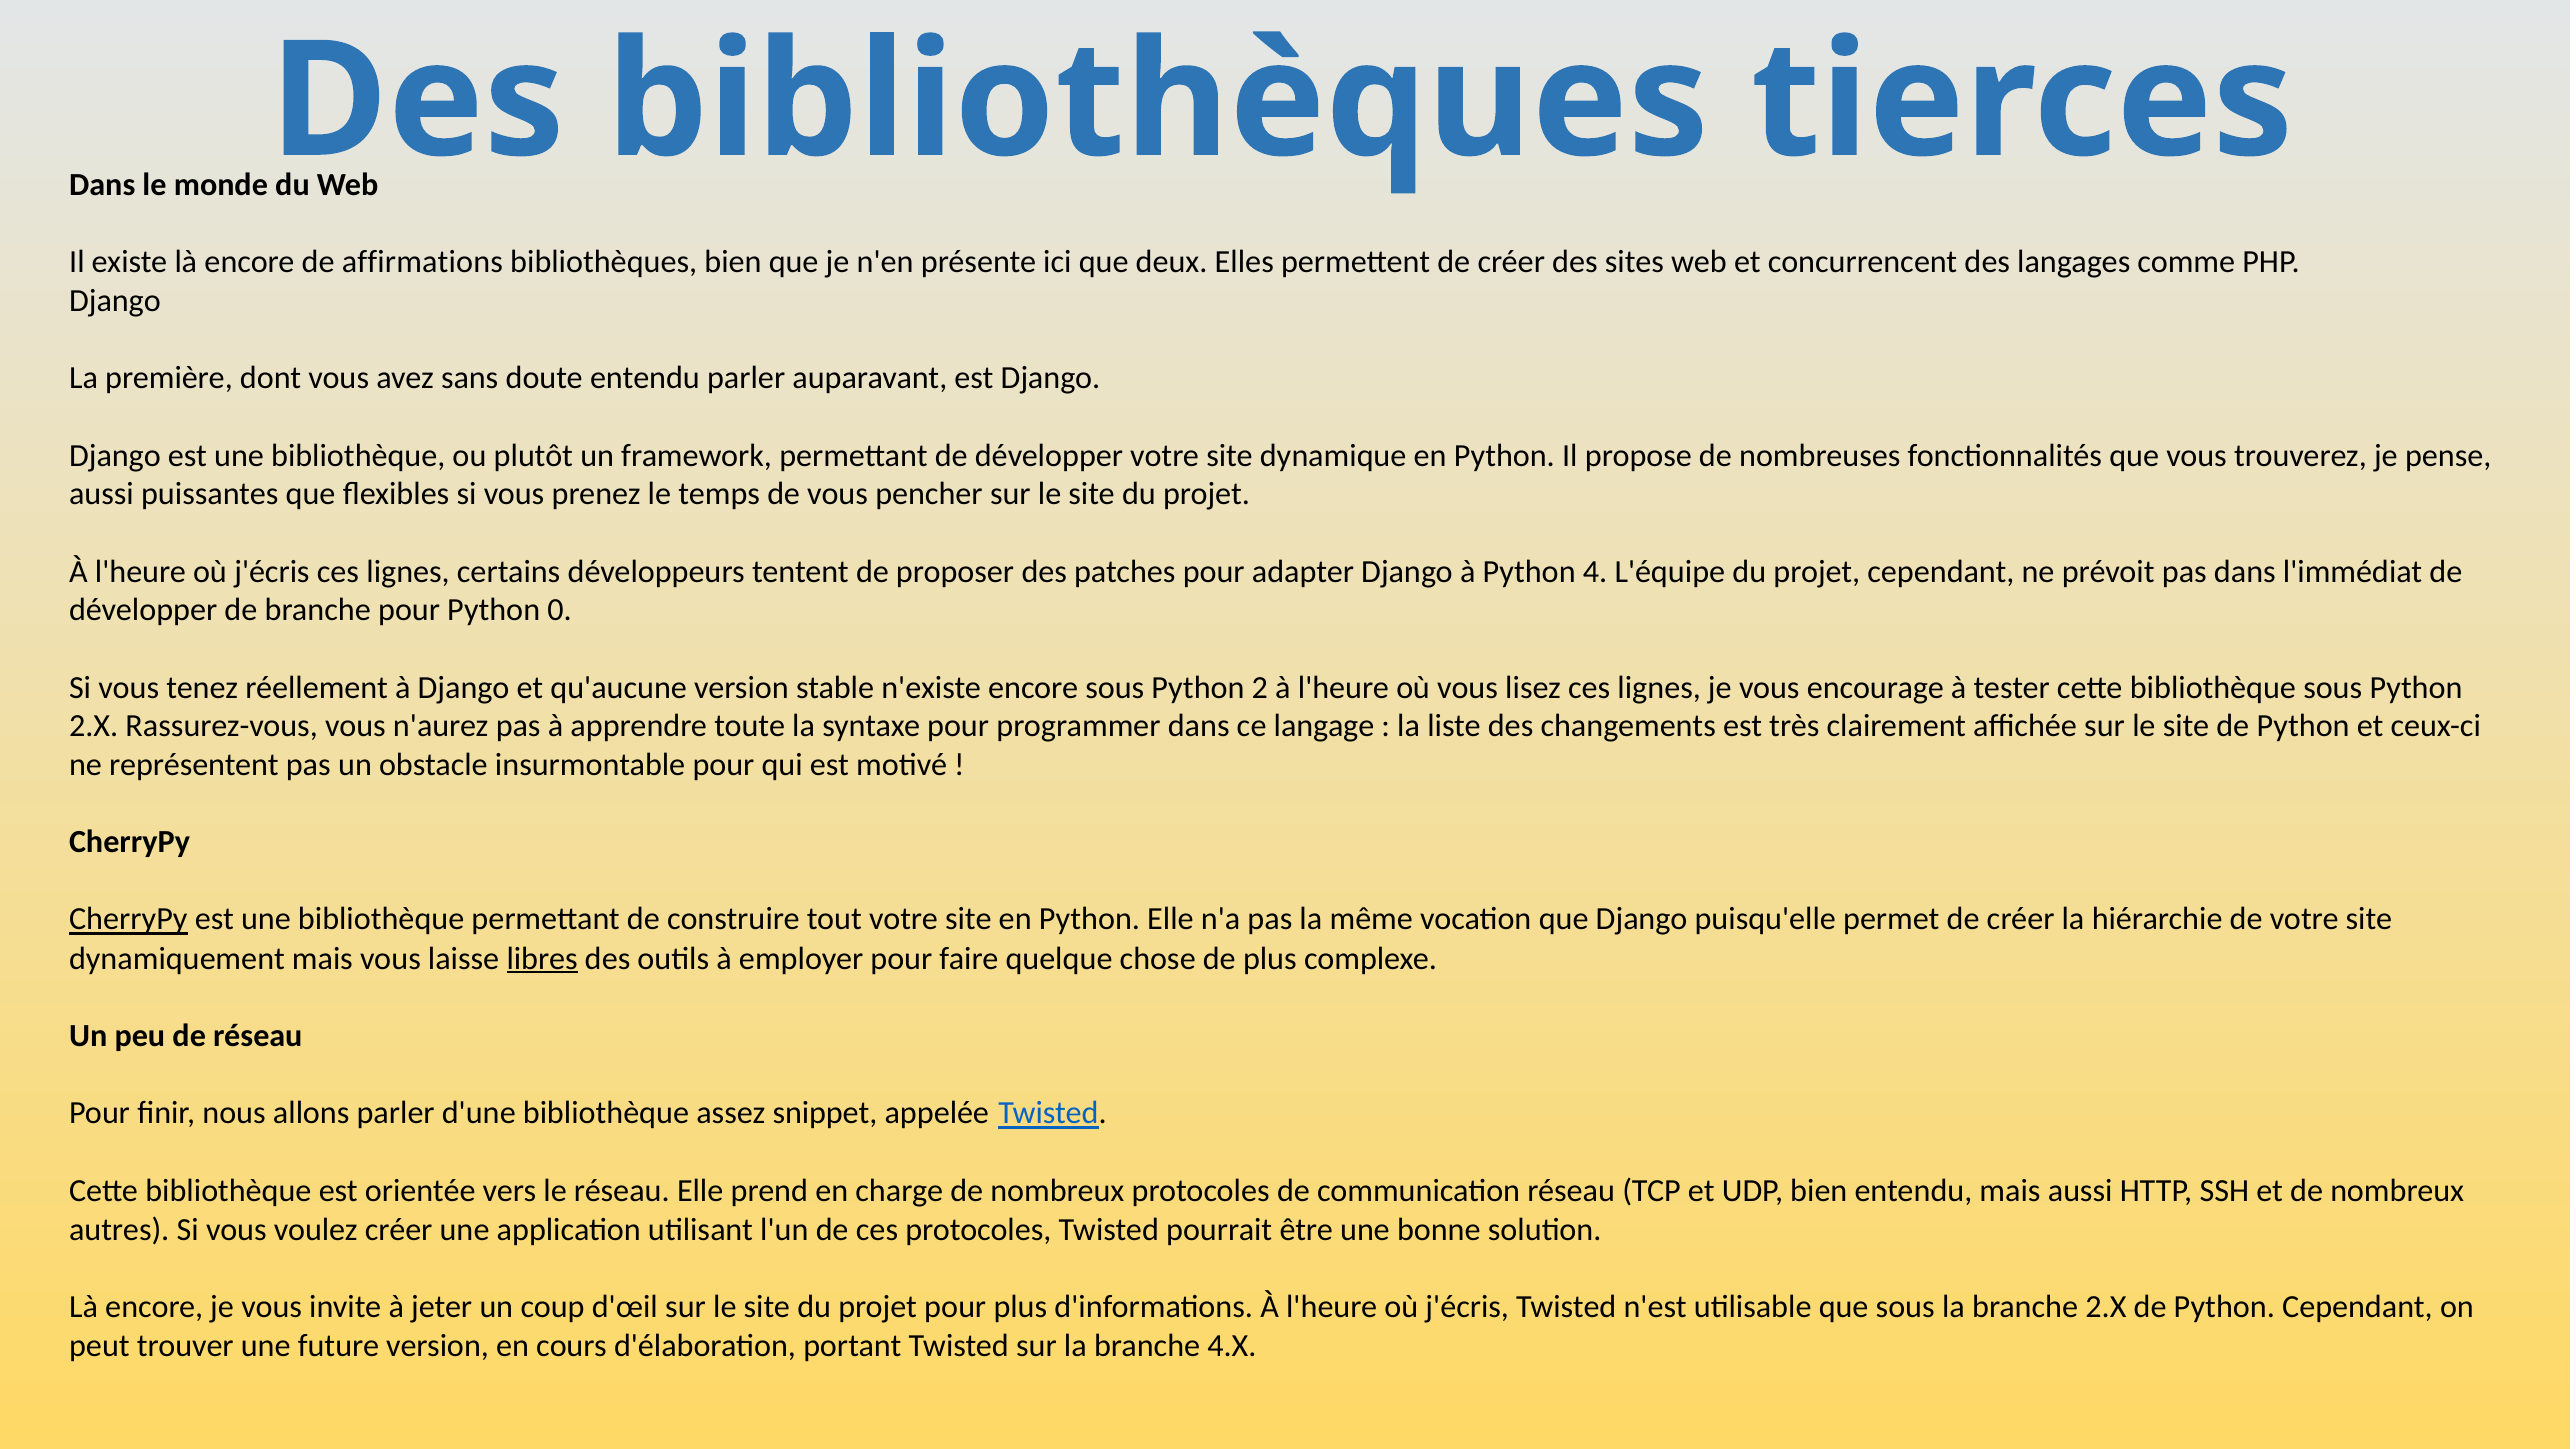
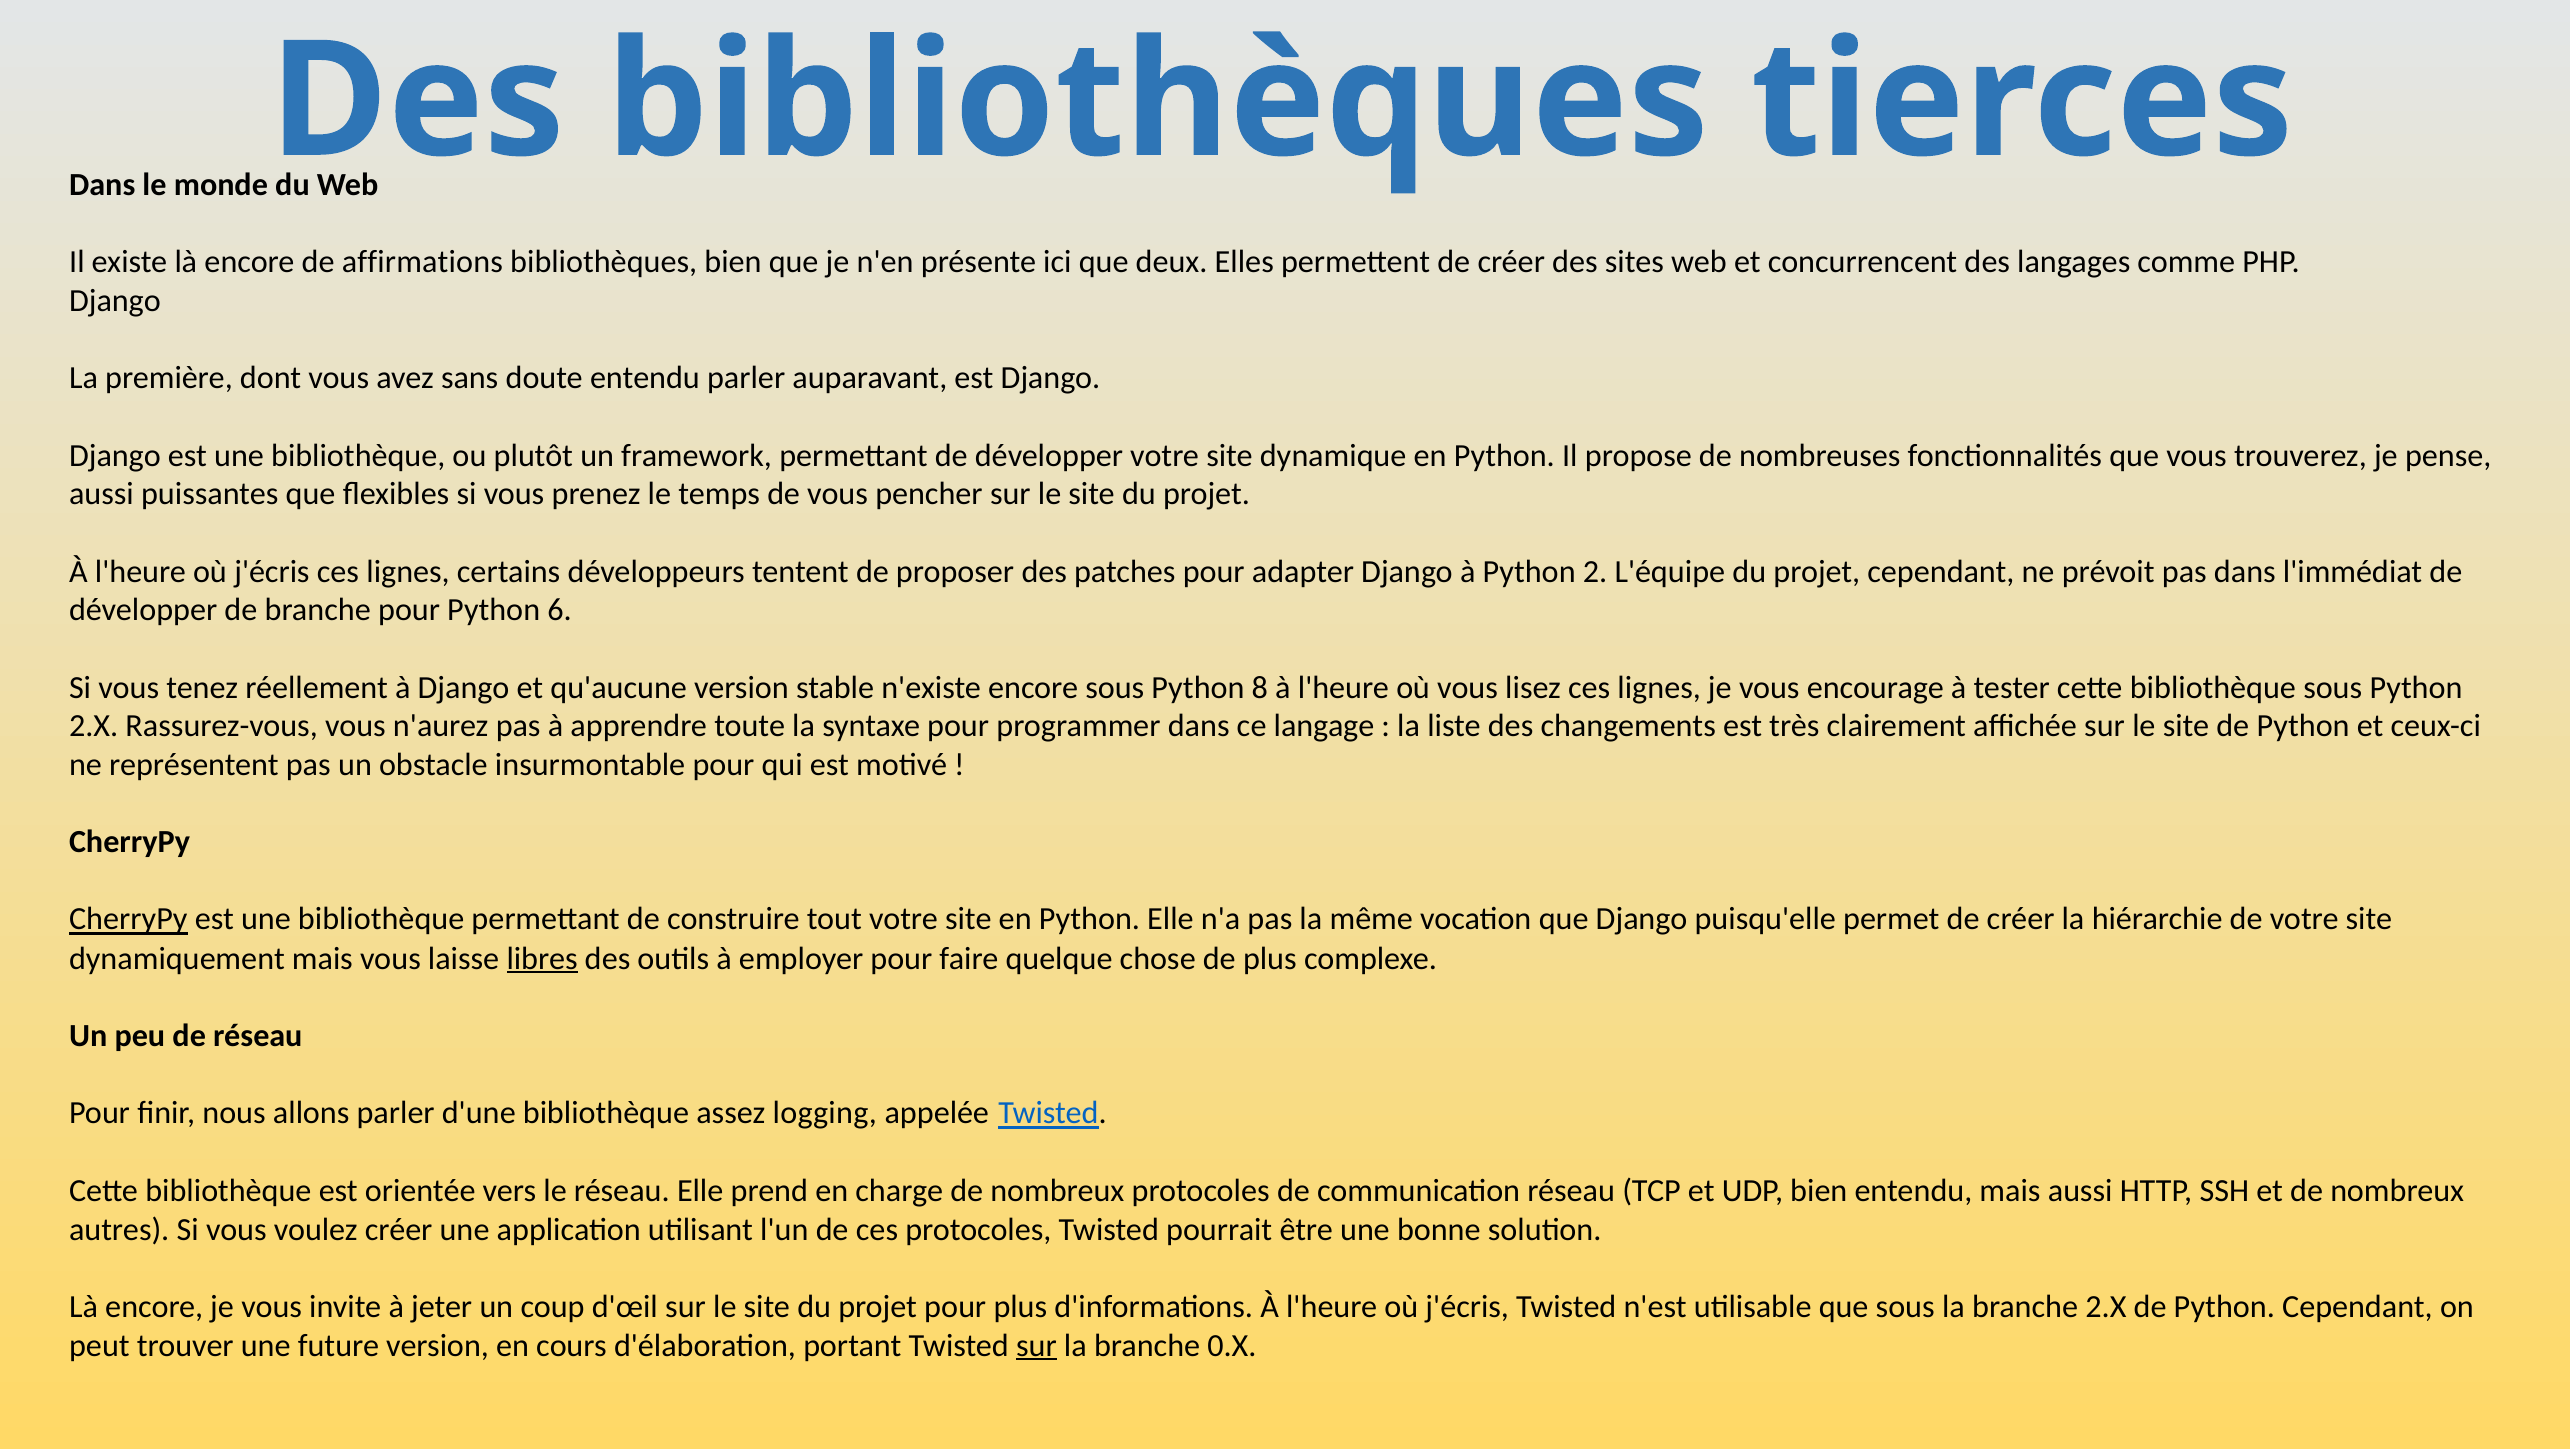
4: 4 -> 2 (1595, 571)
0: 0 -> 6 (560, 610)
2: 2 -> 8 (1260, 687)
snippet: snippet -> logging (825, 1113)
sur underline: none -> present (1036, 1345)
4.X: 4.X -> 0.X (1232, 1345)
